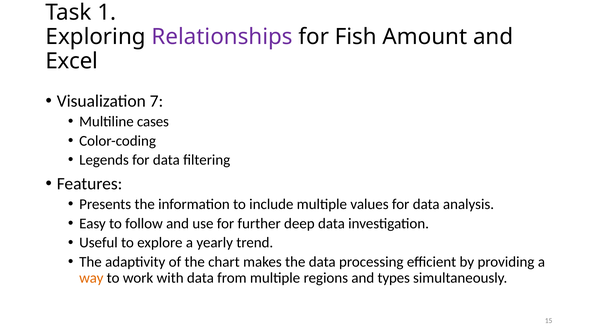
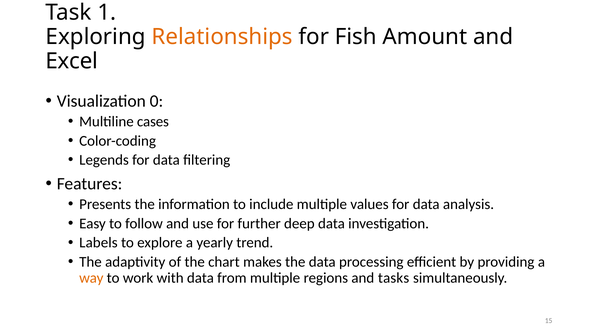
Relationships colour: purple -> orange (222, 37)
7: 7 -> 0 (156, 101)
Useful: Useful -> Labels (98, 243)
types: types -> tasks (394, 278)
